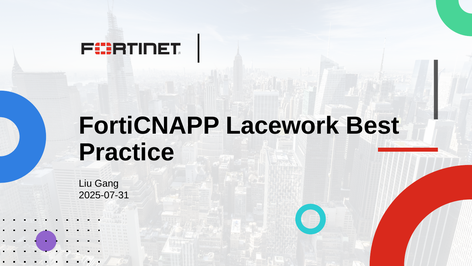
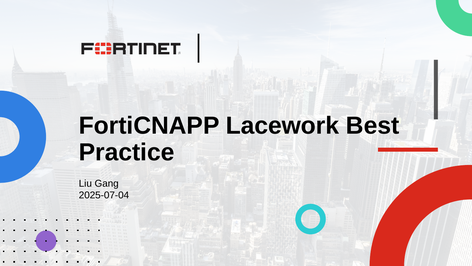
2025-07-31: 2025-07-31 -> 2025-07-04 (104, 195)
